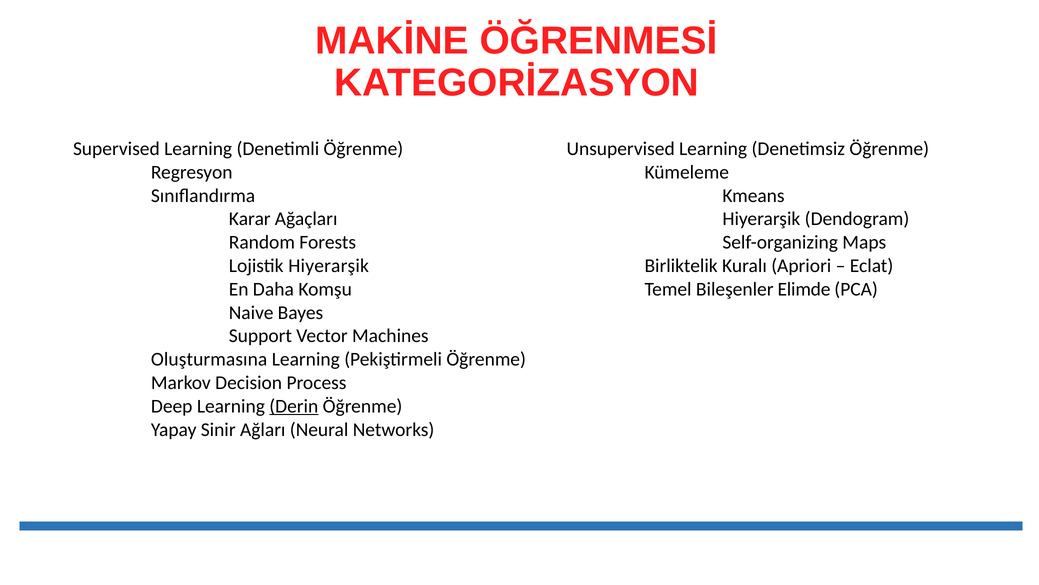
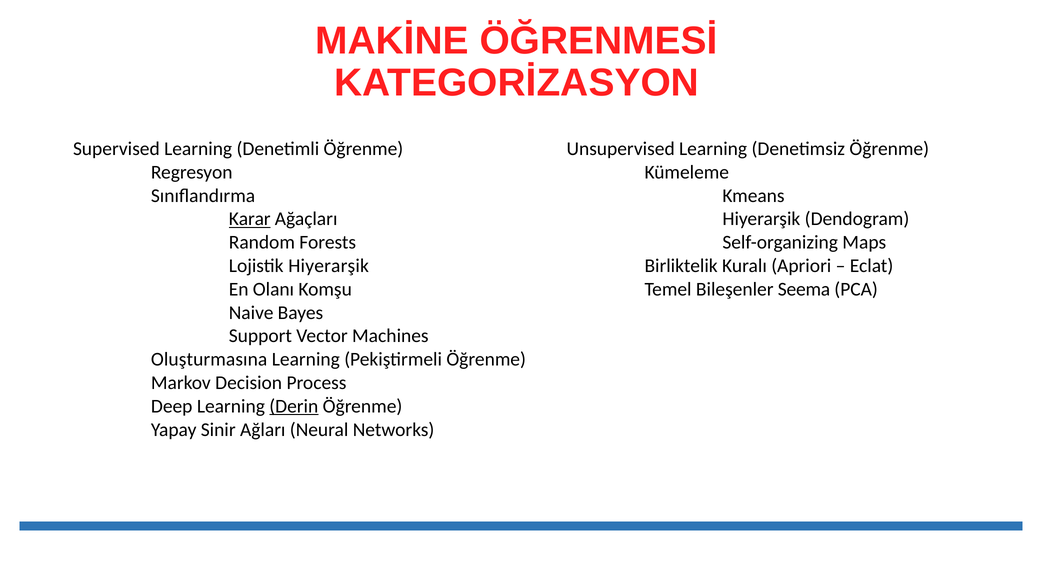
Karar underline: none -> present (250, 219)
Daha: Daha -> Olanı (273, 289)
Elimde: Elimde -> Seema (804, 289)
